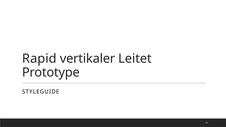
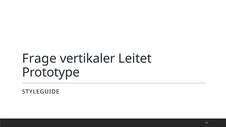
Rapid: Rapid -> Frage (39, 59)
